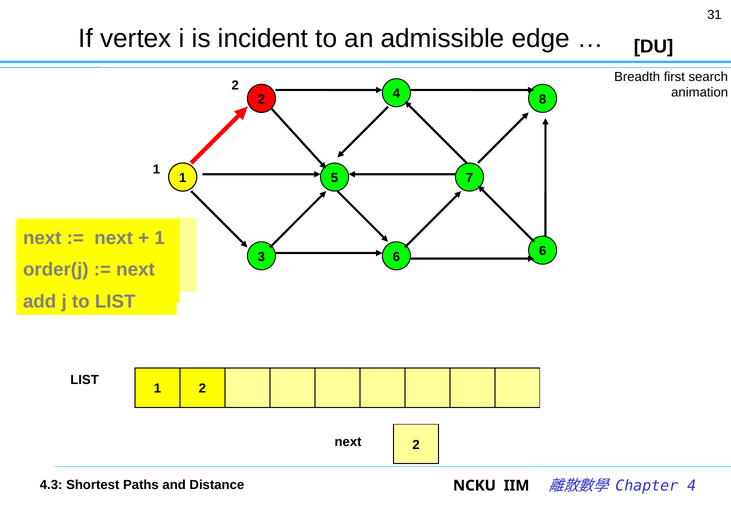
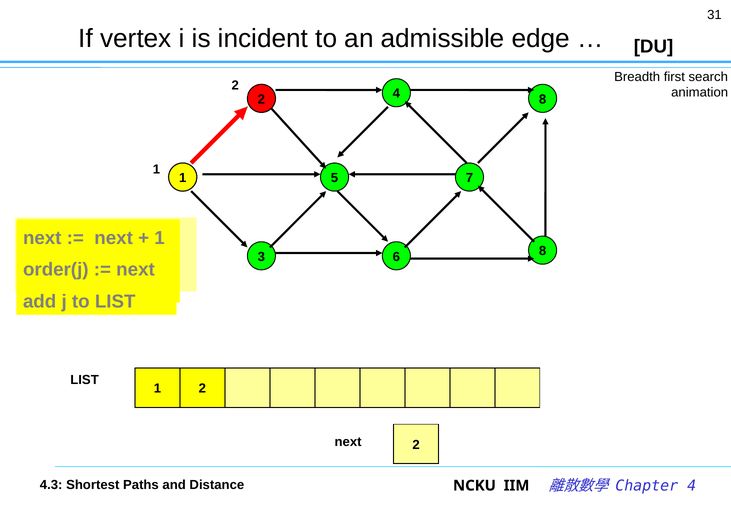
6 6: 6 -> 8 (543, 251)
